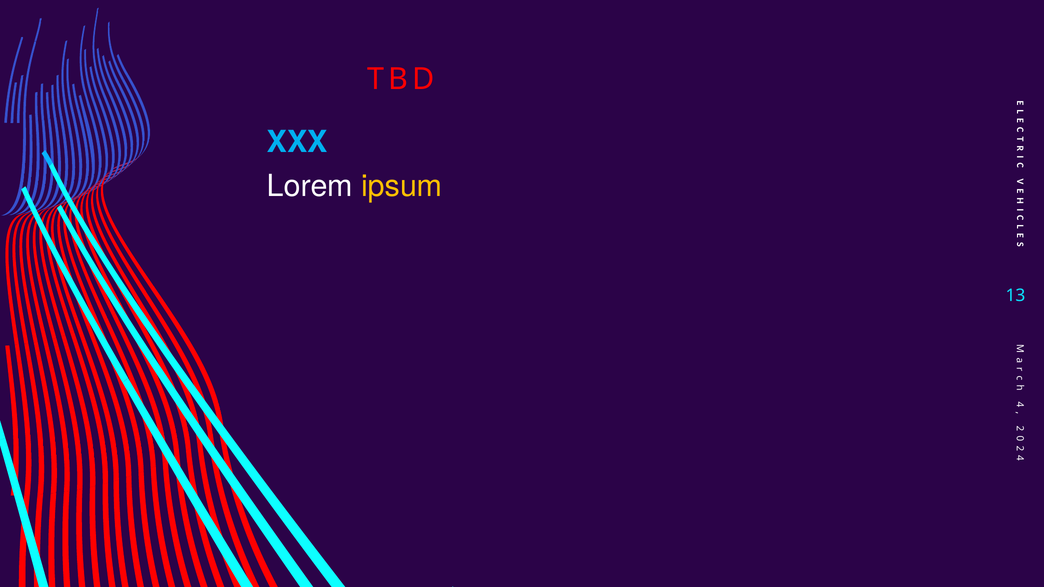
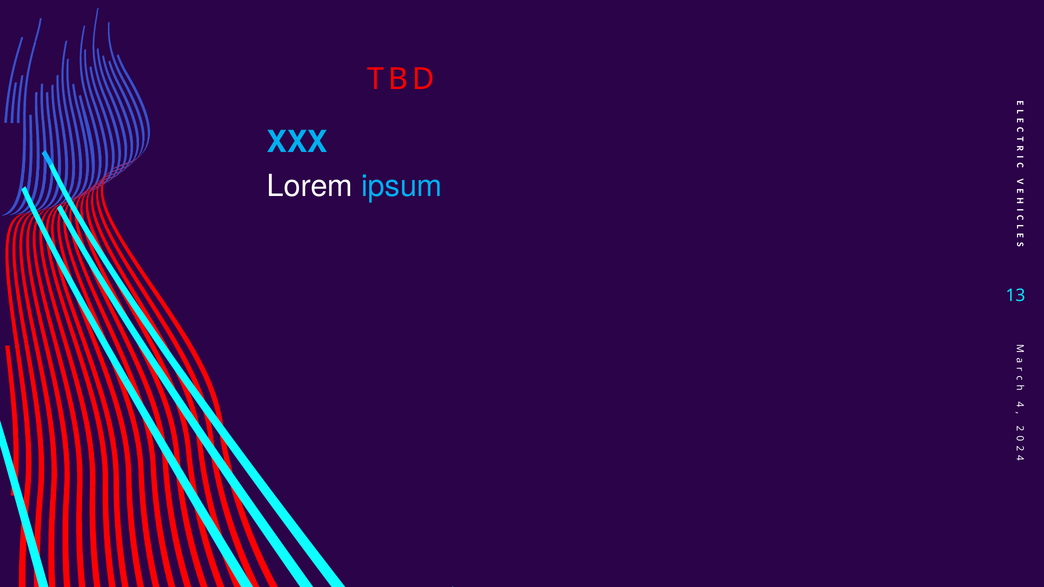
ipsum colour: yellow -> light blue (402, 186)
